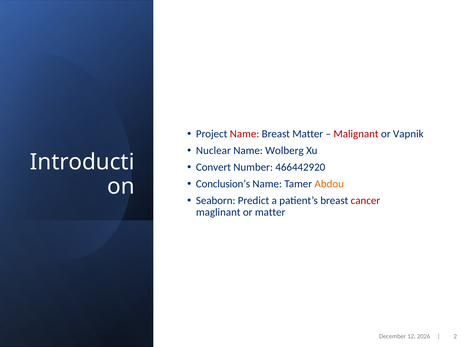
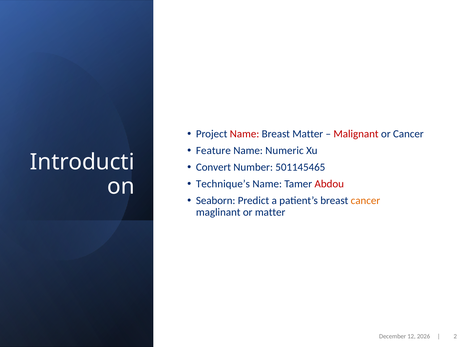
or Vapnik: Vapnik -> Cancer (408, 134)
Nuclear: Nuclear -> Feature (213, 151)
Wolberg: Wolberg -> Numeric (284, 151)
466442920: 466442920 -> 501145465 (300, 167)
Conclusion’s: Conclusion’s -> Technique’s (223, 184)
Abdou colour: orange -> red (329, 184)
cancer colour: red -> orange (365, 201)
